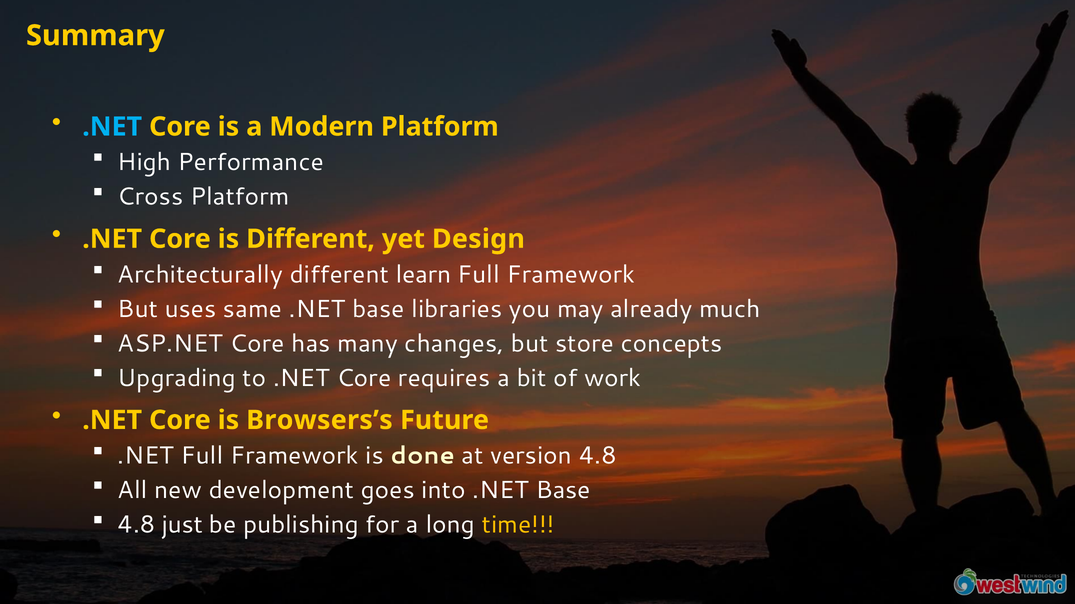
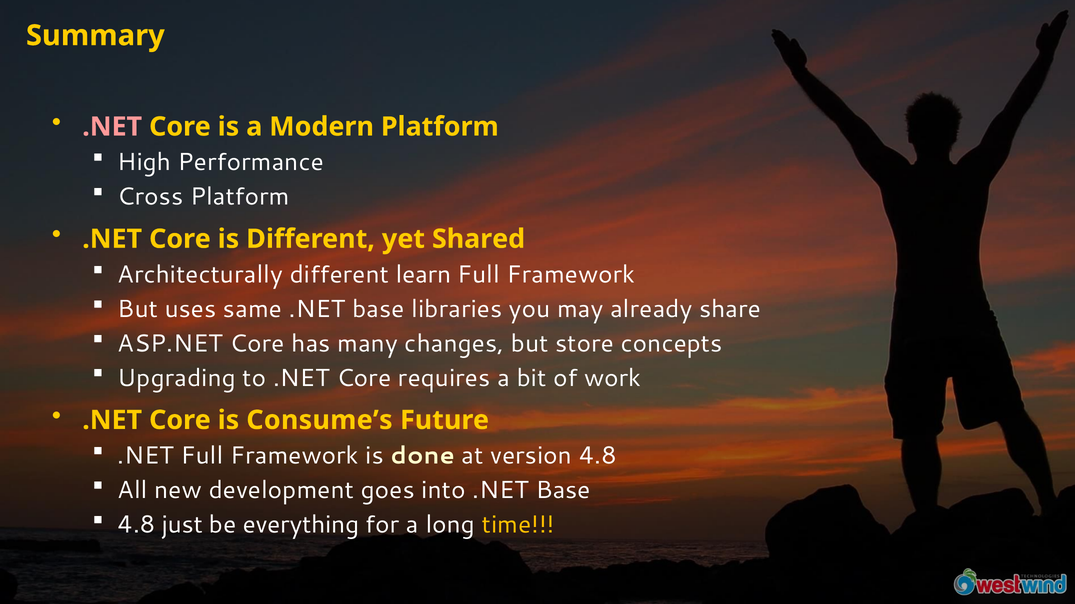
.NET colour: light blue -> pink (112, 127)
Design: Design -> Shared (479, 239)
much: much -> share (730, 309)
Browsers’s: Browsers’s -> Consume’s (319, 421)
publishing: publishing -> everything (301, 525)
